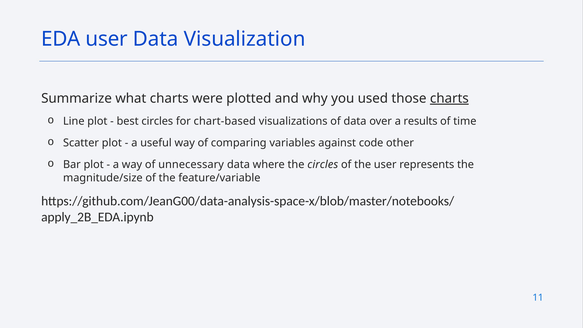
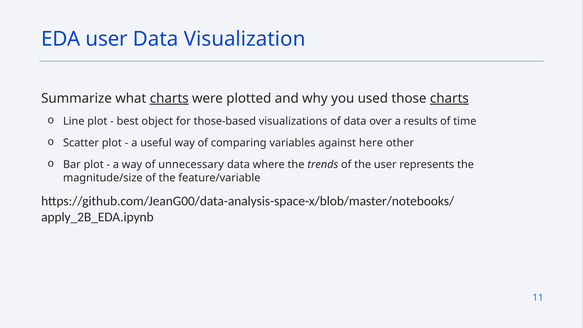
charts underline: none -> present (169, 98)
best circles: circles -> object (157, 121)
chart-based: chart-based -> those-based (225, 121)
code: code -> here (371, 143)
the circles: circles -> trends (323, 165)
